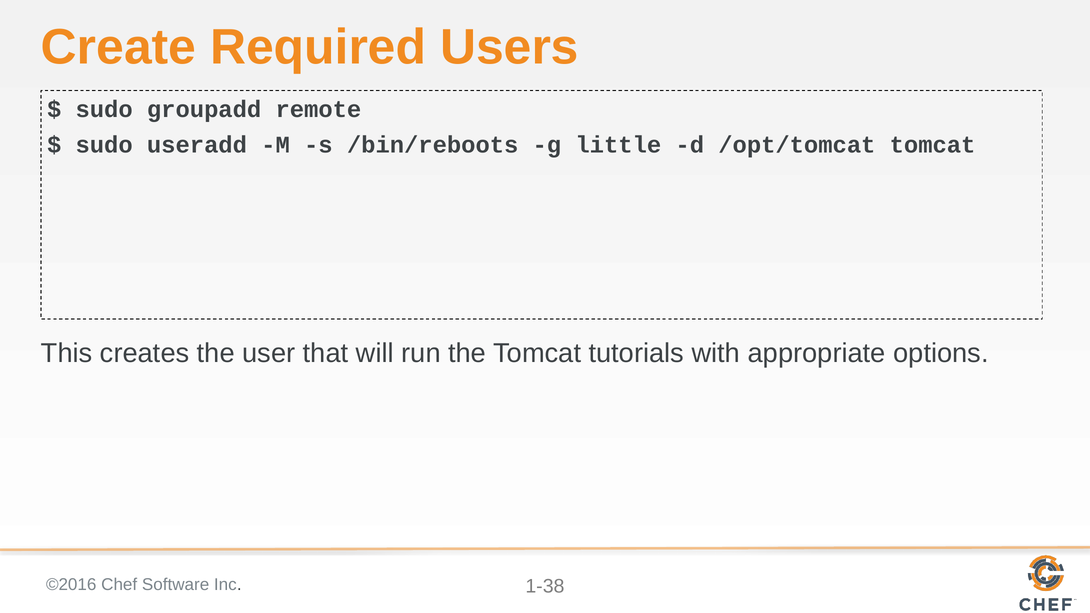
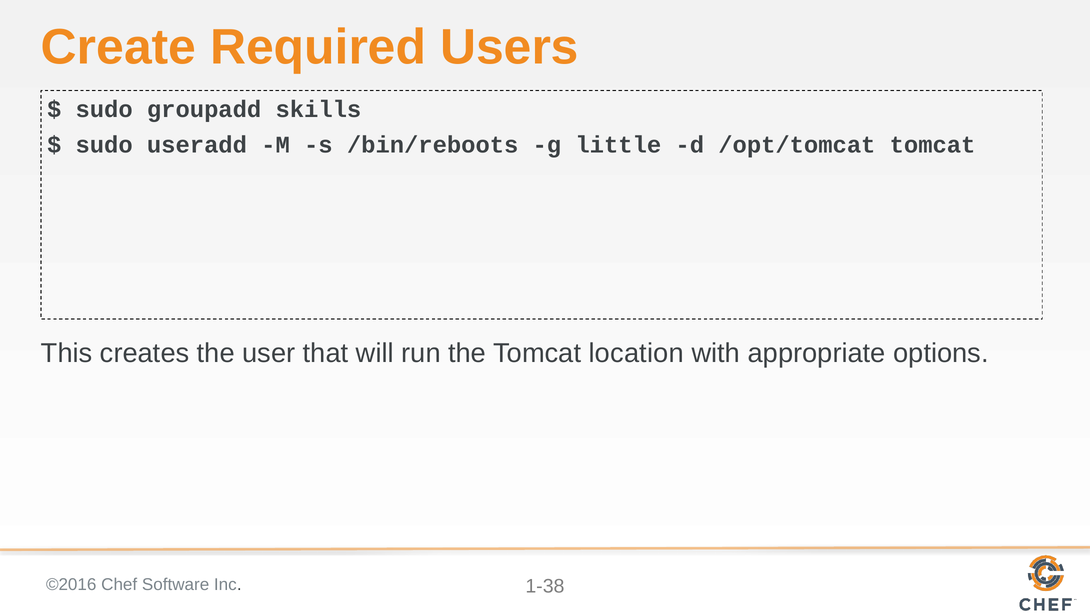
remote: remote -> skills (318, 109)
tutorials: tutorials -> location (636, 353)
